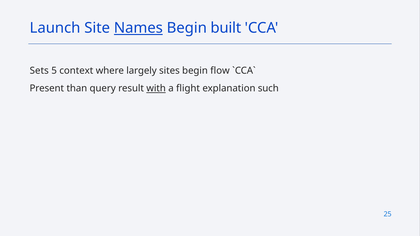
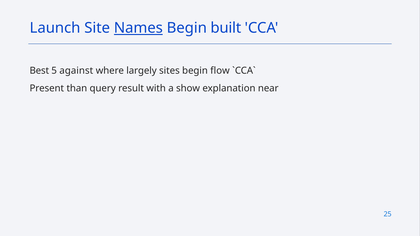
Sets: Sets -> Best (39, 71)
context: context -> against (76, 71)
with underline: present -> none (156, 89)
flight: flight -> show (188, 89)
such: such -> near (268, 89)
